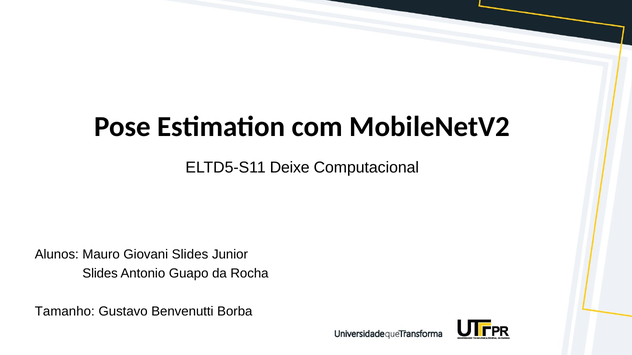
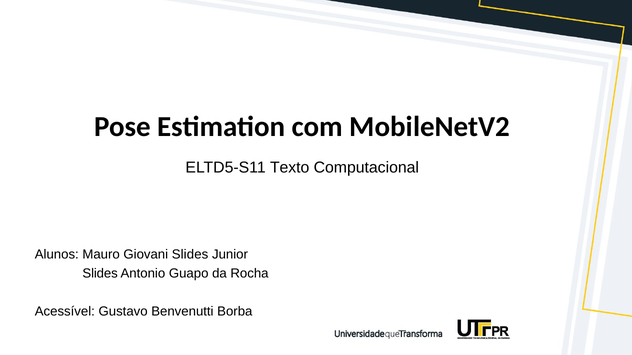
Deixe: Deixe -> Texto (290, 168)
Tamanho: Tamanho -> Acessível (65, 312)
